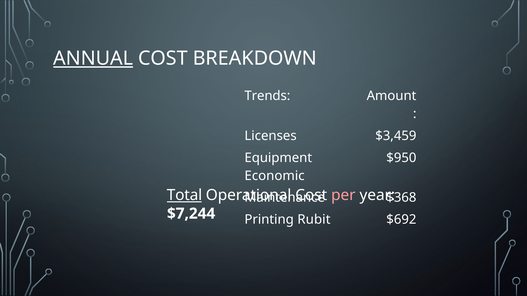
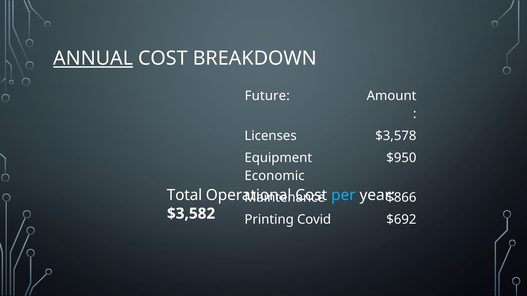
Trends: Trends -> Future (267, 96)
$3,459: $3,459 -> $3,578 (396, 136)
Total underline: present -> none (184, 195)
per colour: pink -> light blue (343, 195)
$368: $368 -> $866 (401, 198)
$7,244: $7,244 -> $3,582 (191, 214)
Rubit: Rubit -> Covid (314, 220)
